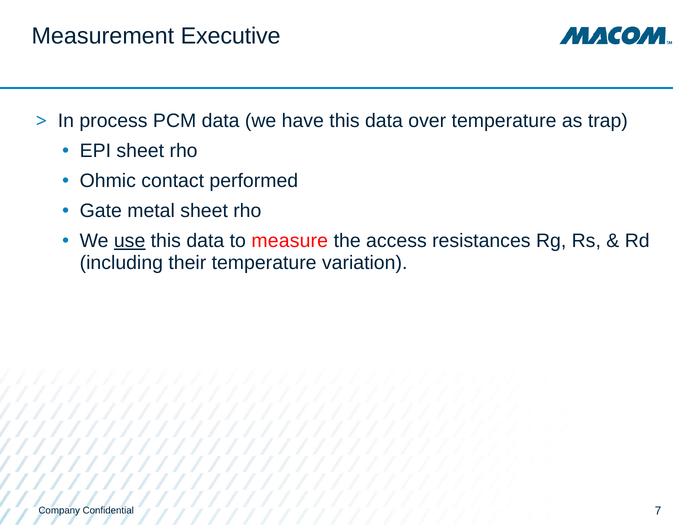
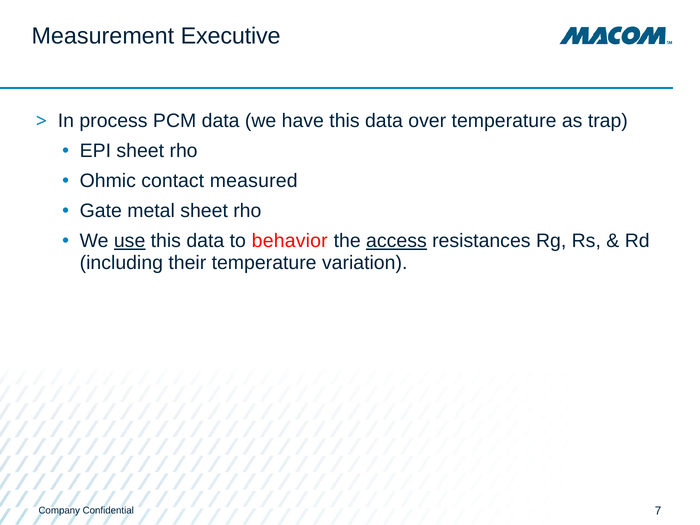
performed: performed -> measured (254, 181)
measure: measure -> behavior (290, 241)
access underline: none -> present (396, 241)
